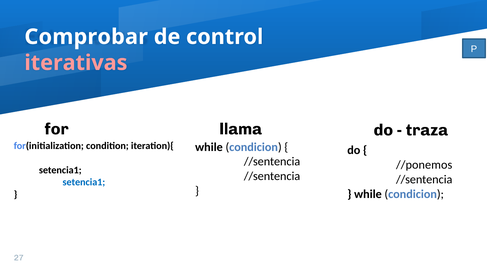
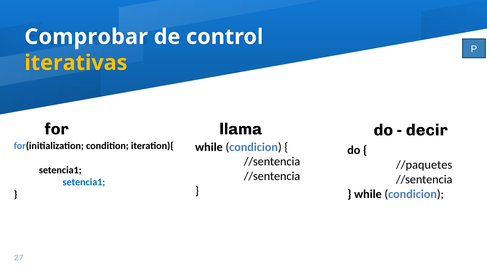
iterativas colour: pink -> yellow (76, 63)
traza: traza -> decir (427, 130)
//ponemos: //ponemos -> //paquetes (424, 165)
